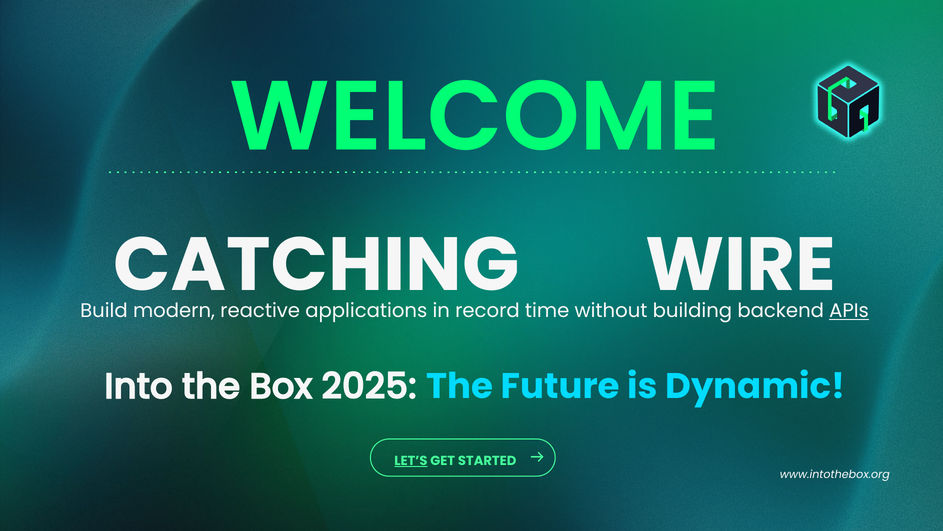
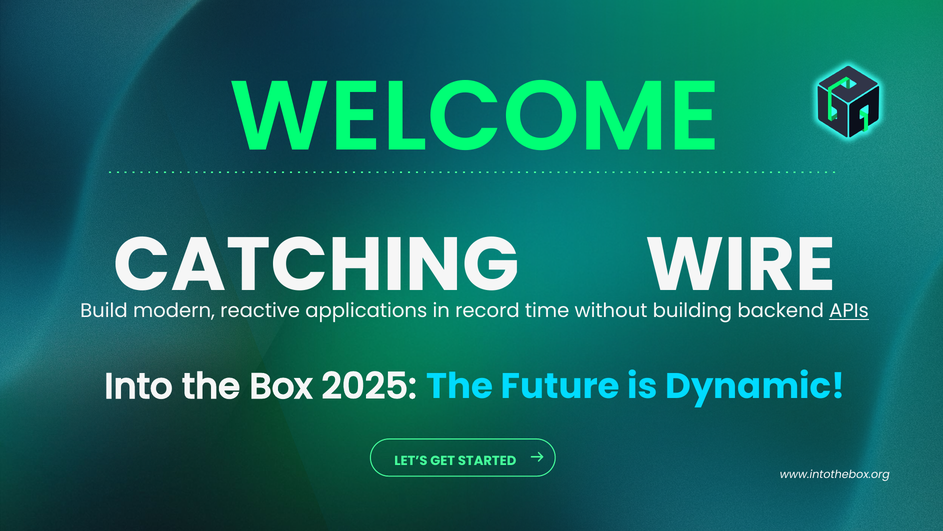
LET’S underline: present -> none (411, 460)
